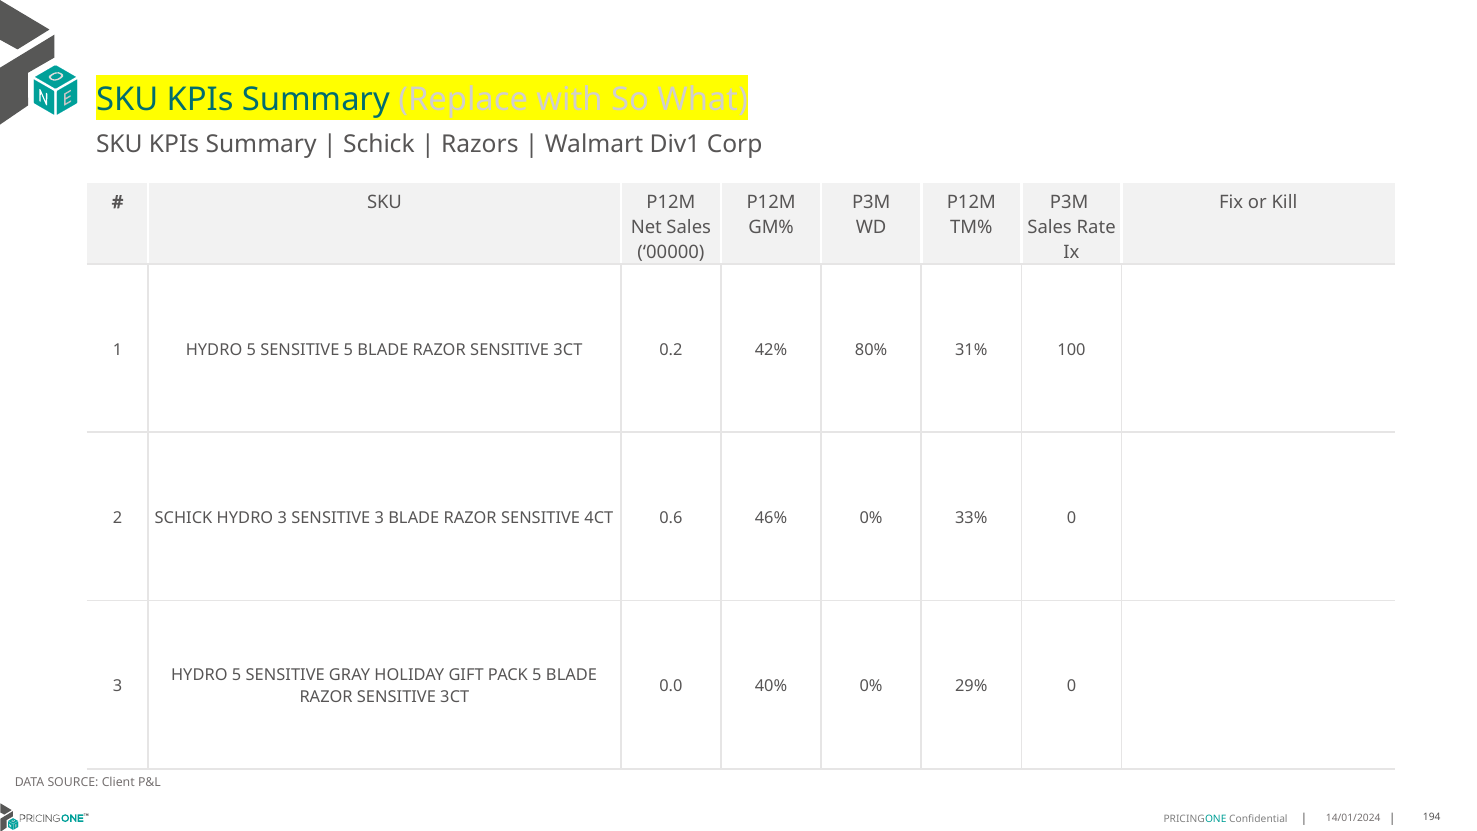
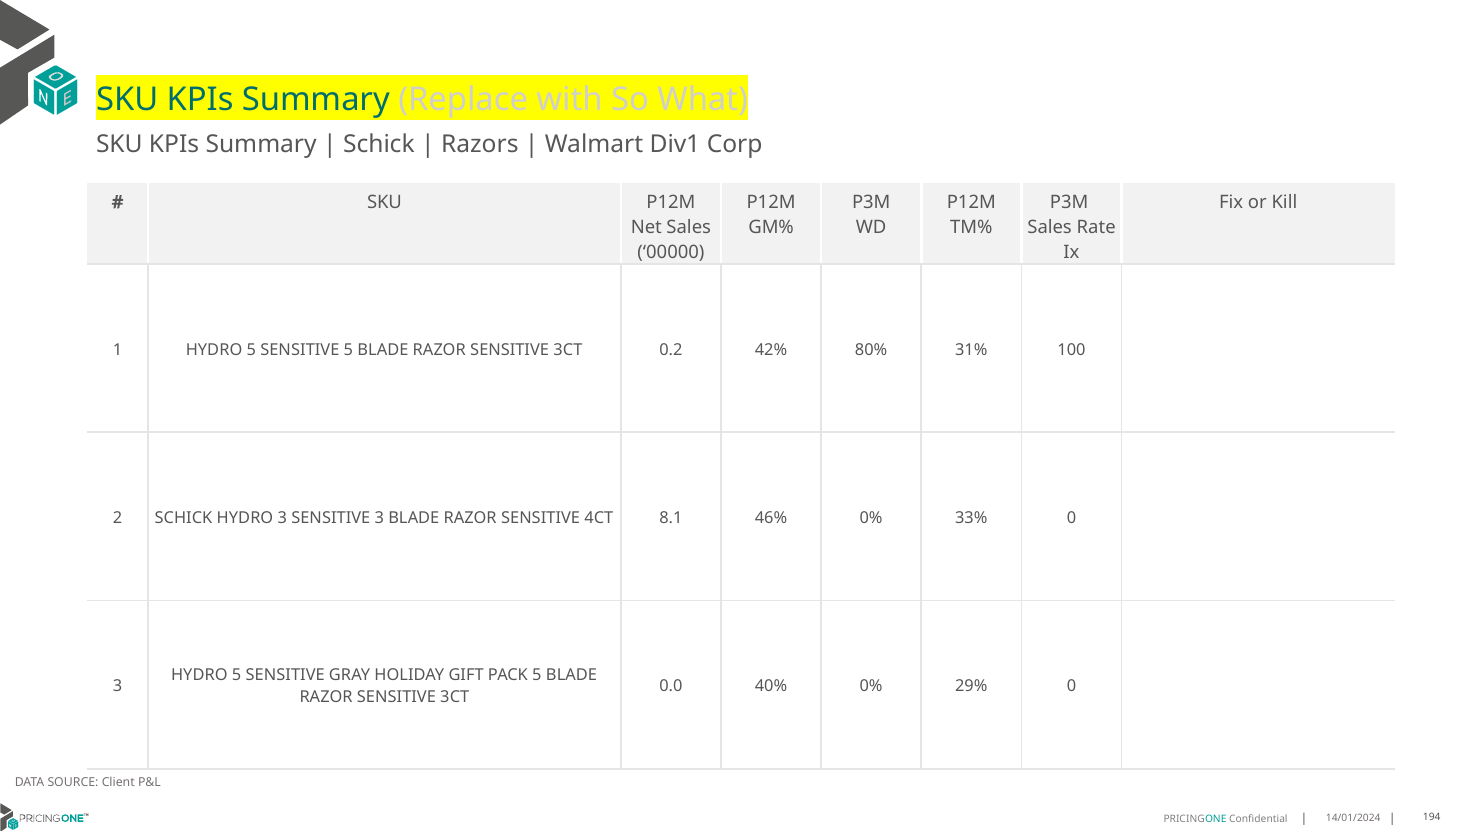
0.6: 0.6 -> 8.1 (671, 518)
